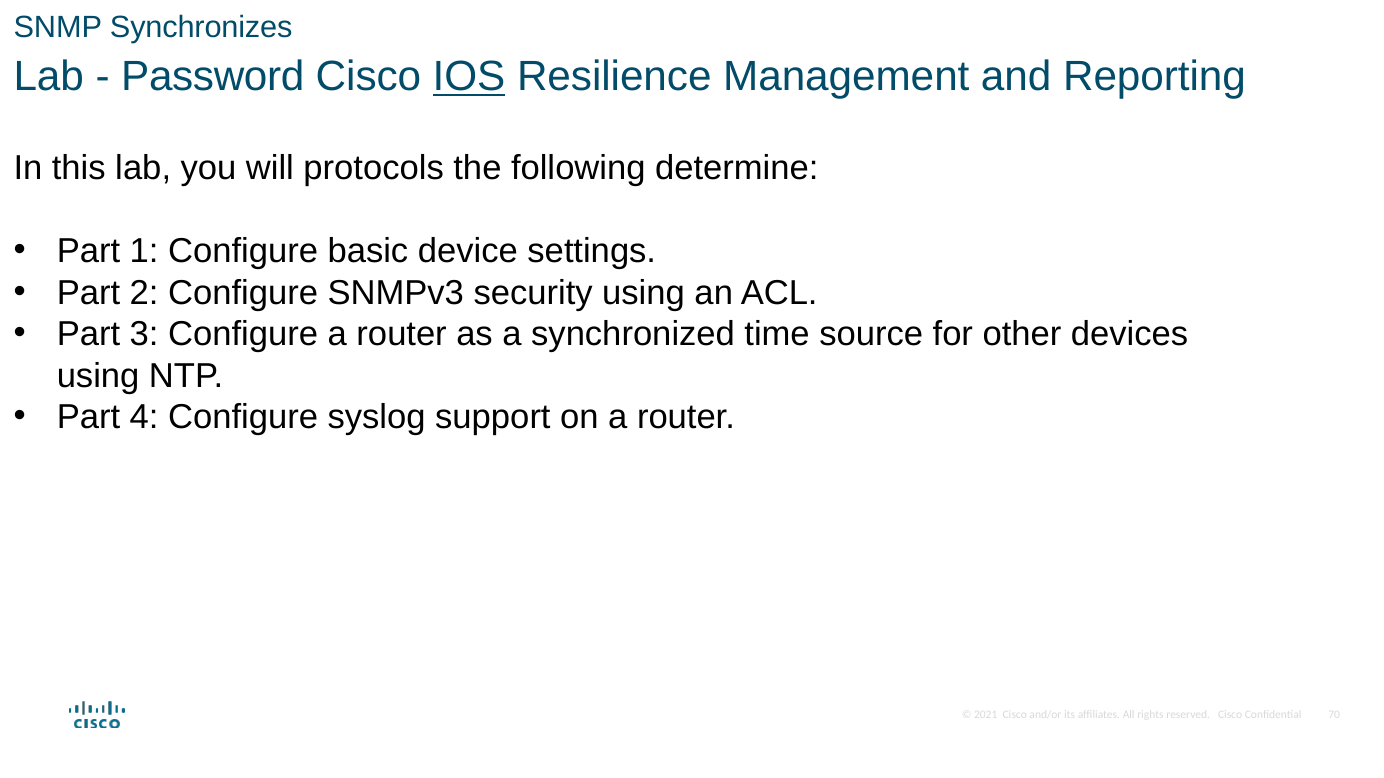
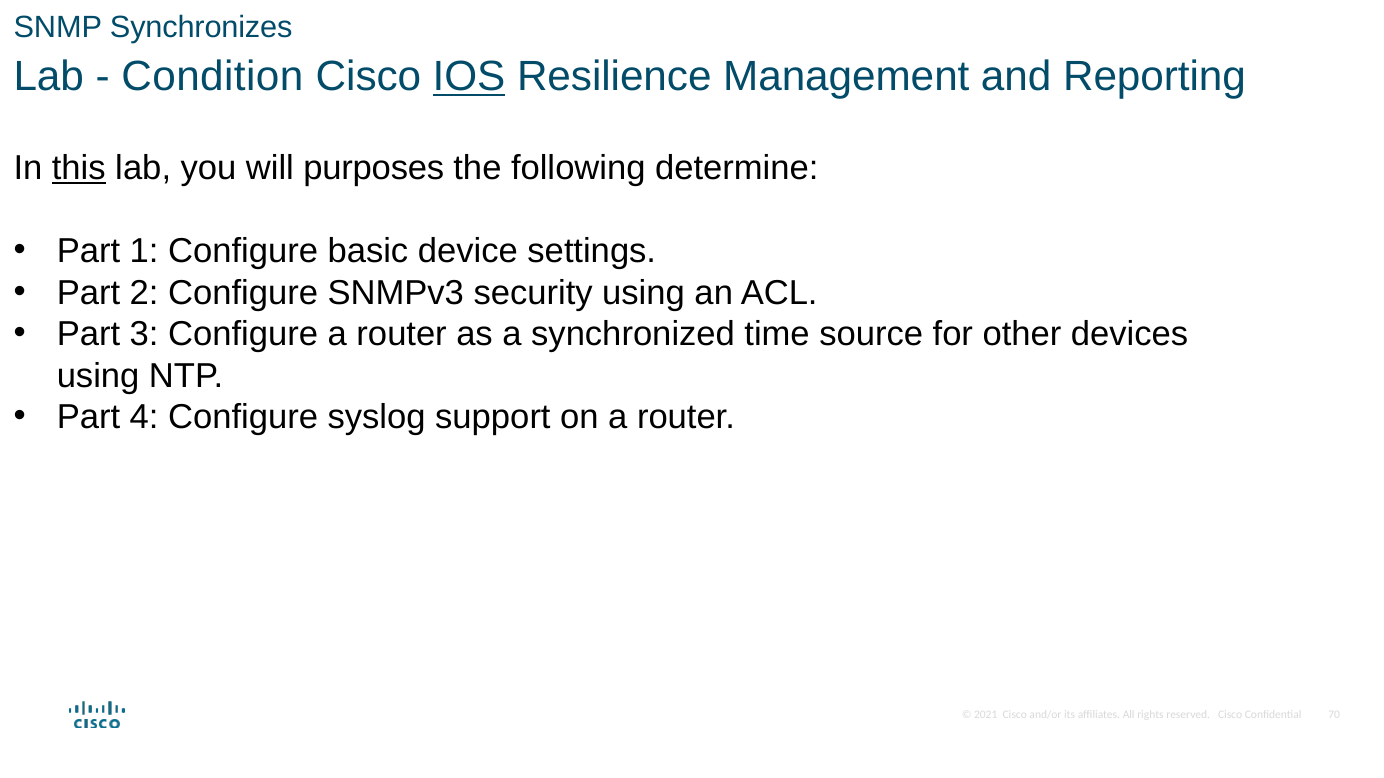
Password: Password -> Condition (212, 77)
this underline: none -> present (79, 168)
protocols: protocols -> purposes (374, 168)
